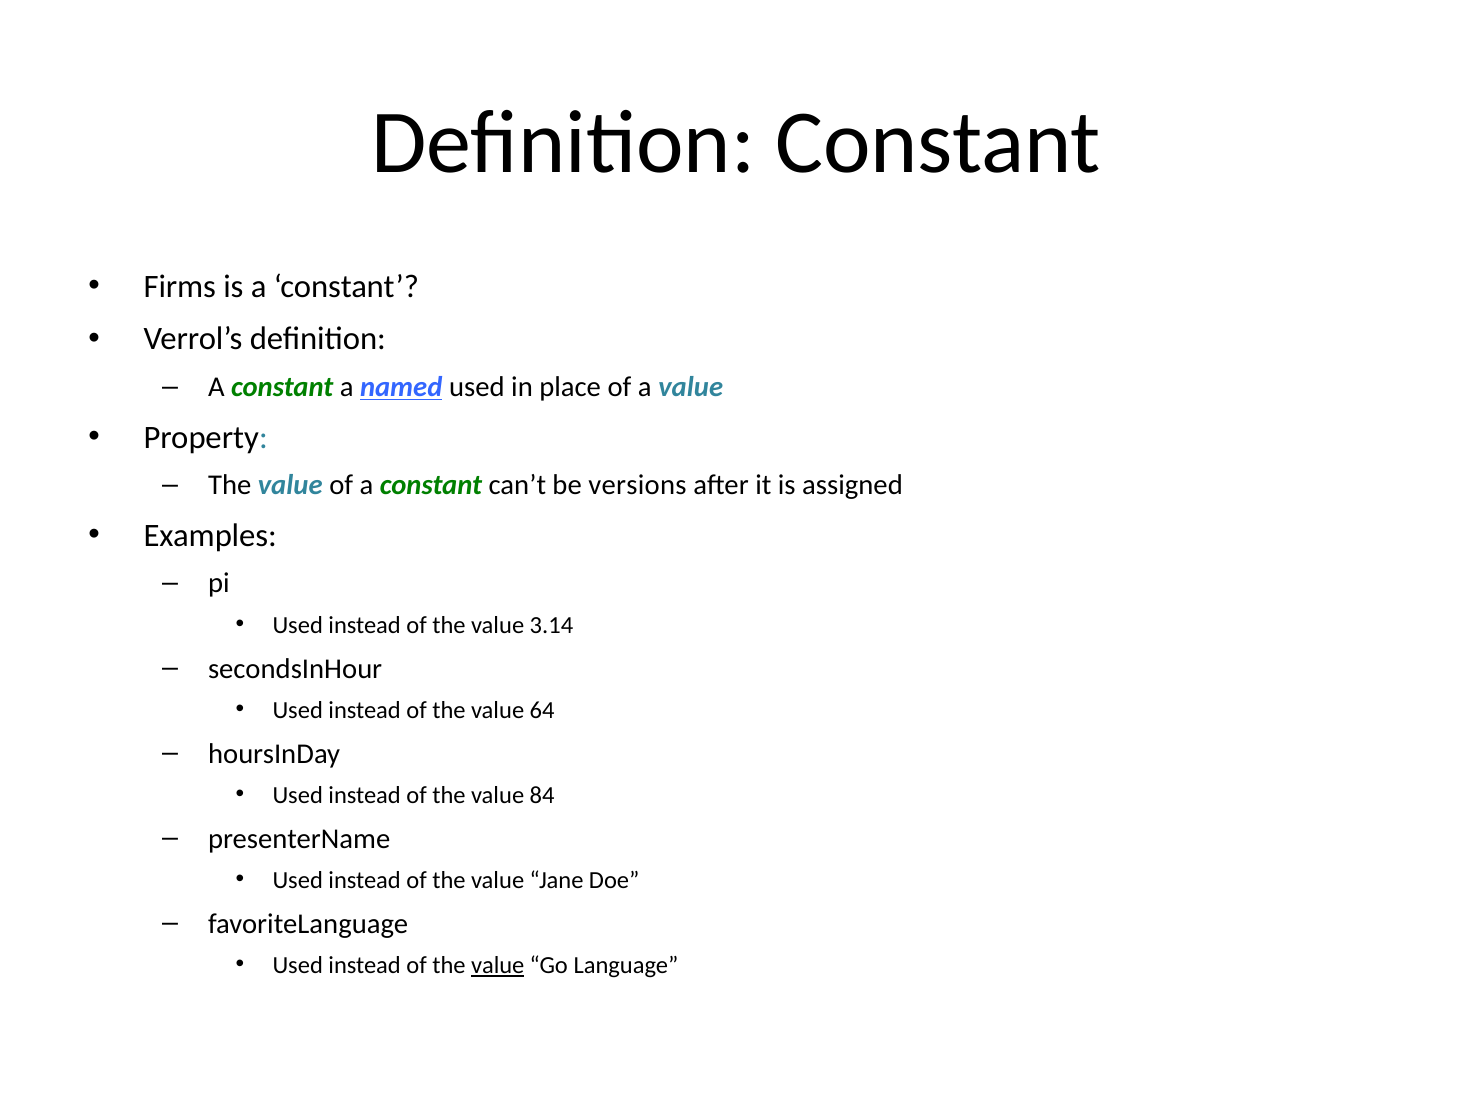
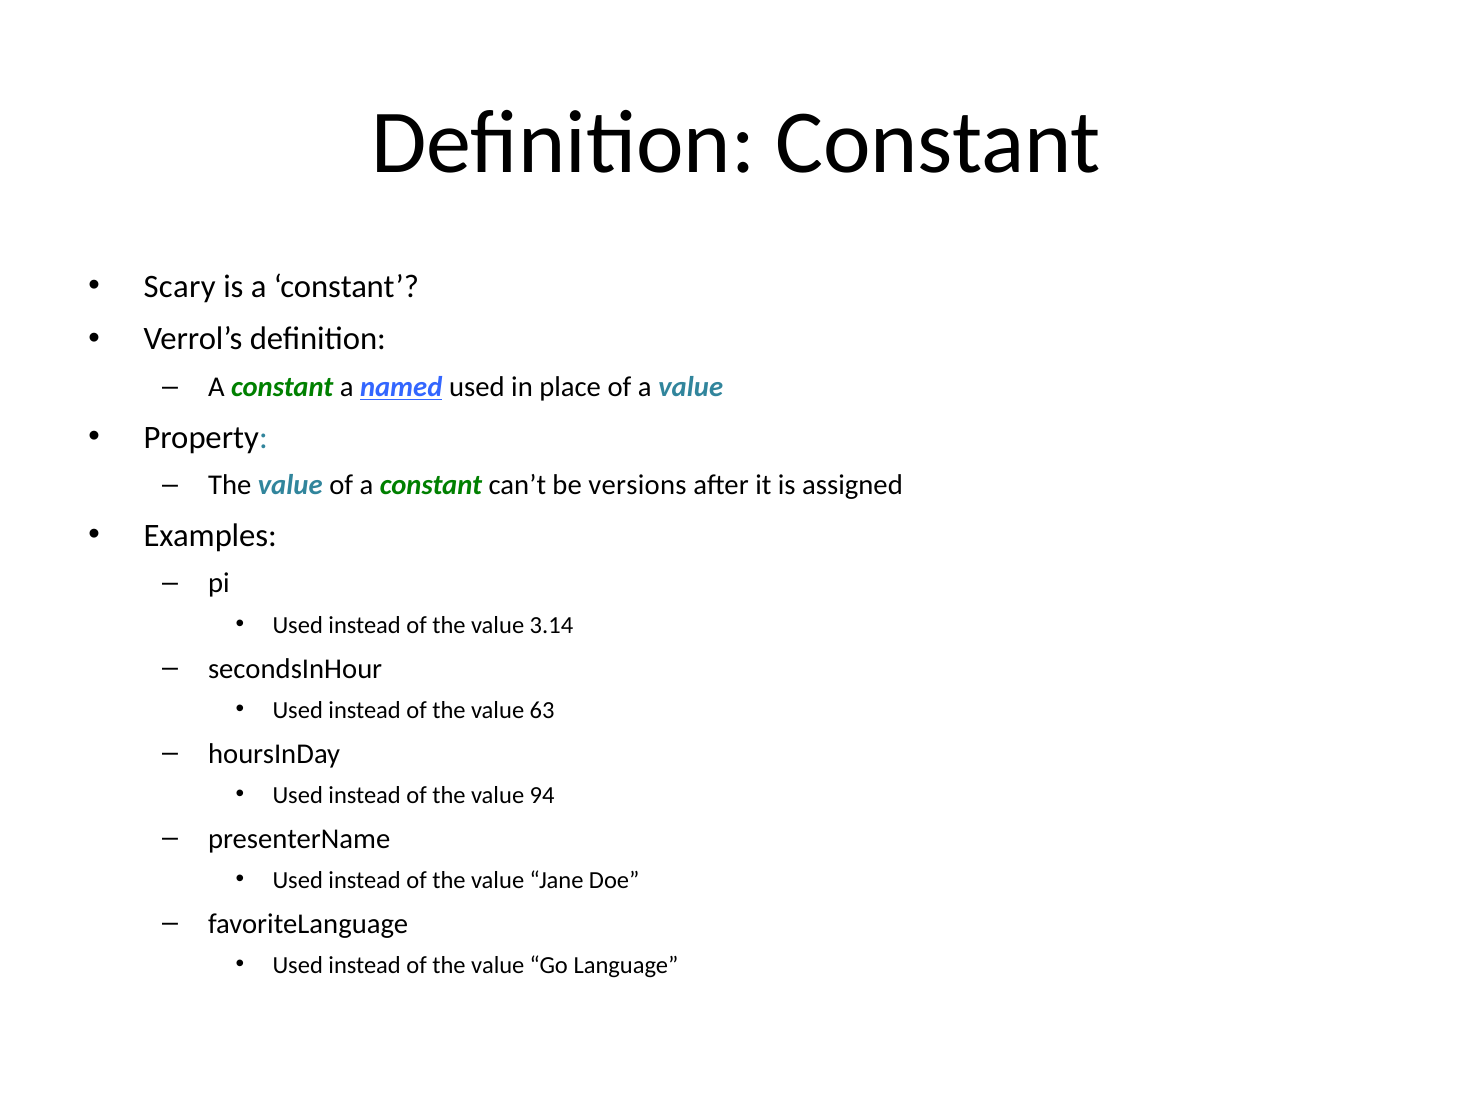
Firms: Firms -> Scary (180, 287)
64: 64 -> 63 (542, 710)
84: 84 -> 94 (542, 796)
value underline: present -> none (498, 966)
